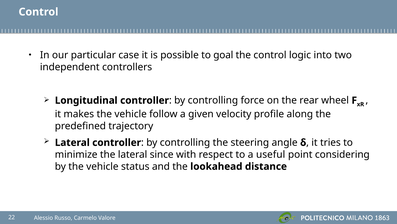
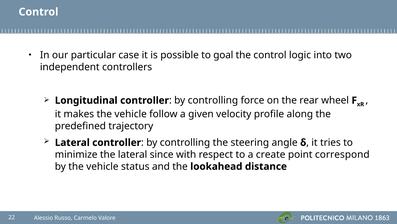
useful: useful -> create (271, 154)
considering: considering -> correspond (342, 154)
